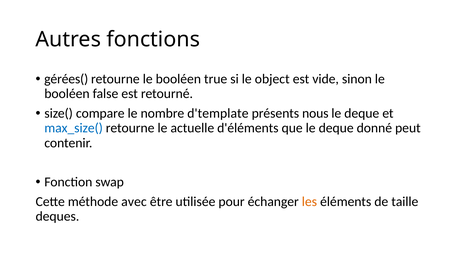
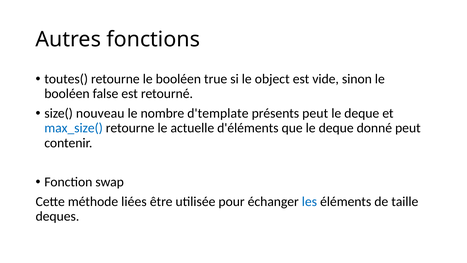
gérées(: gérées( -> toutes( (66, 79)
compare: compare -> nouveau (100, 113)
présents nous: nous -> peut (315, 113)
avec: avec -> liées (134, 201)
les colour: orange -> blue (309, 201)
